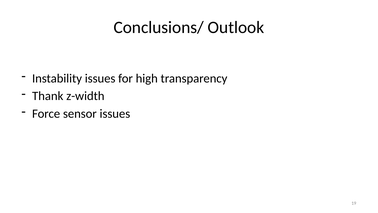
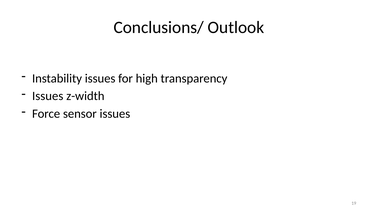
Thank: Thank -> Issues (48, 96)
